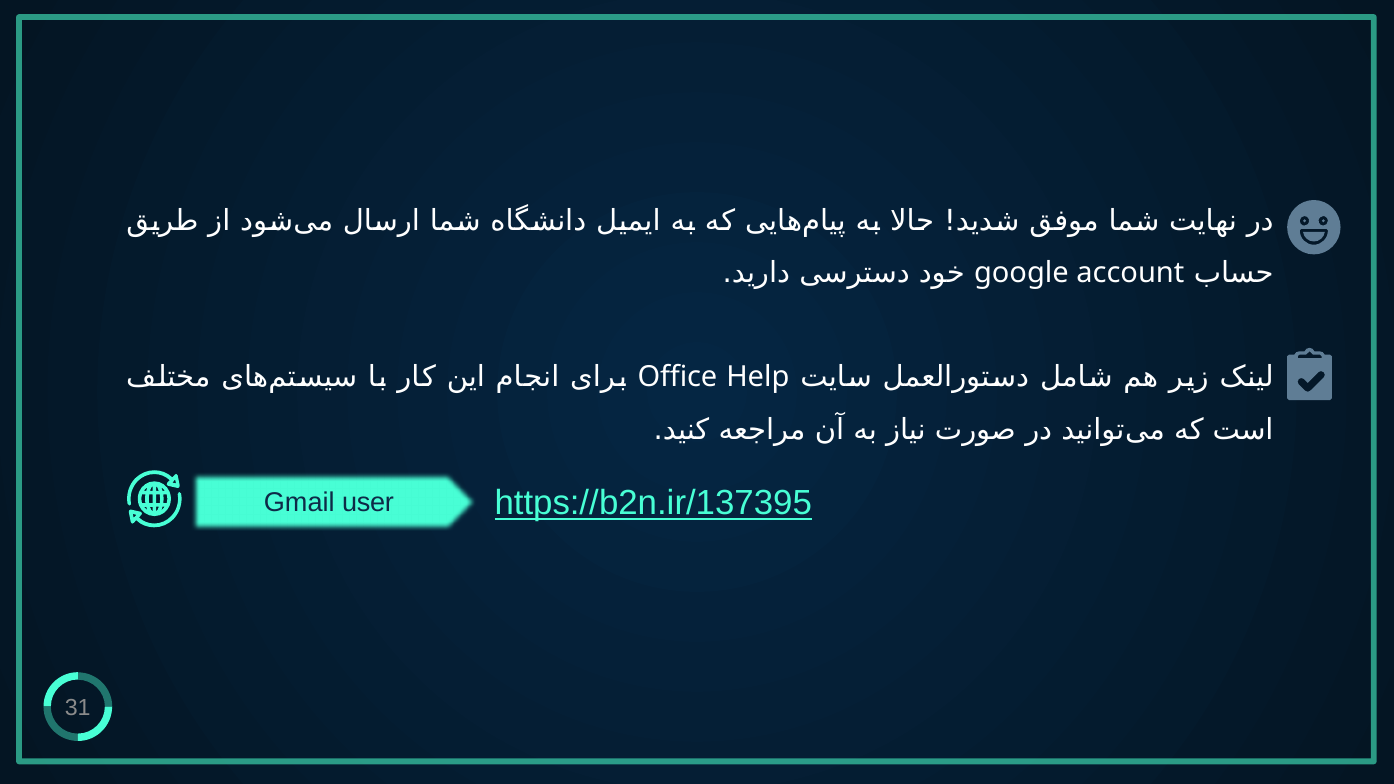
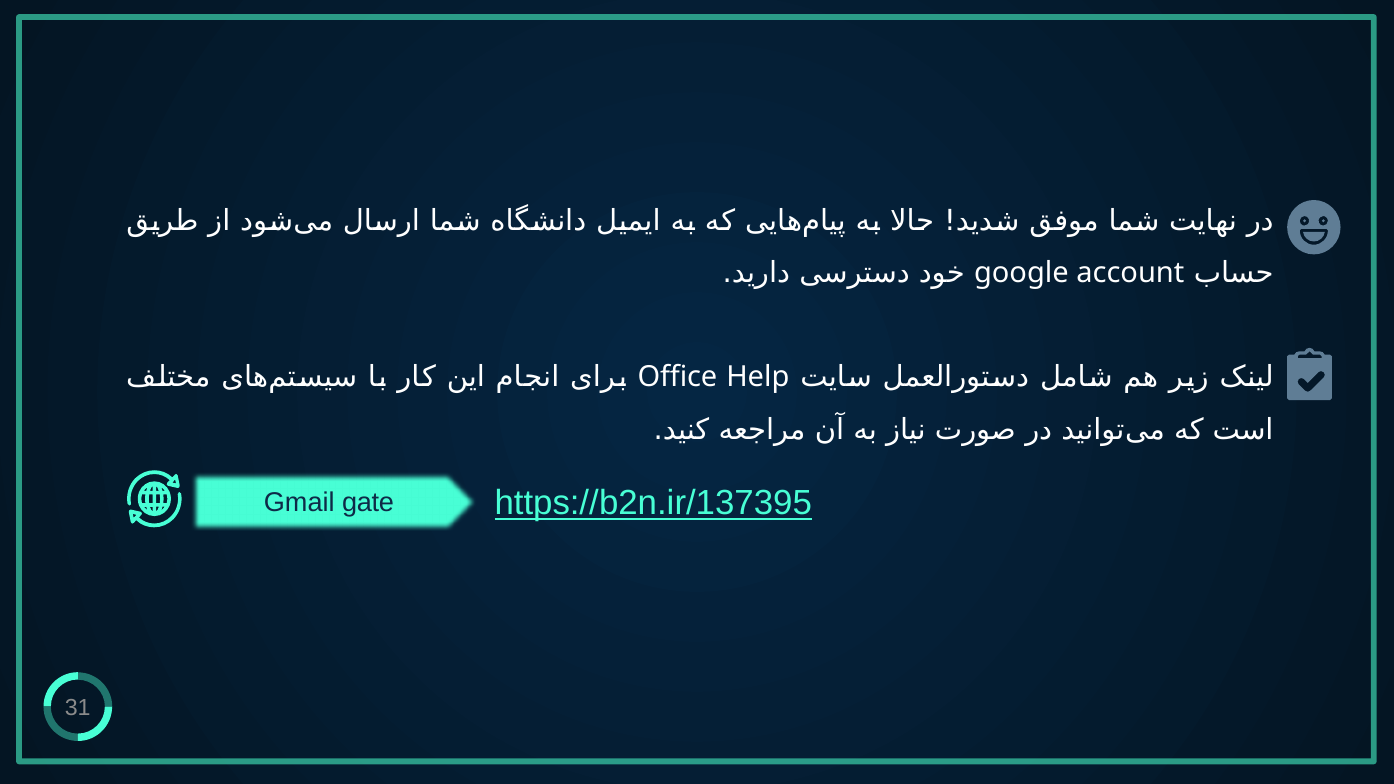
user: user -> gate (368, 503)
